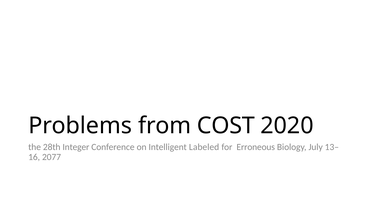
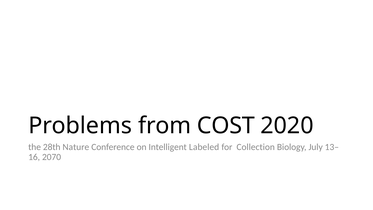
Integer: Integer -> Nature (76, 147)
Erroneous: Erroneous -> Collection (256, 147)
2077: 2077 -> 2070 (52, 157)
